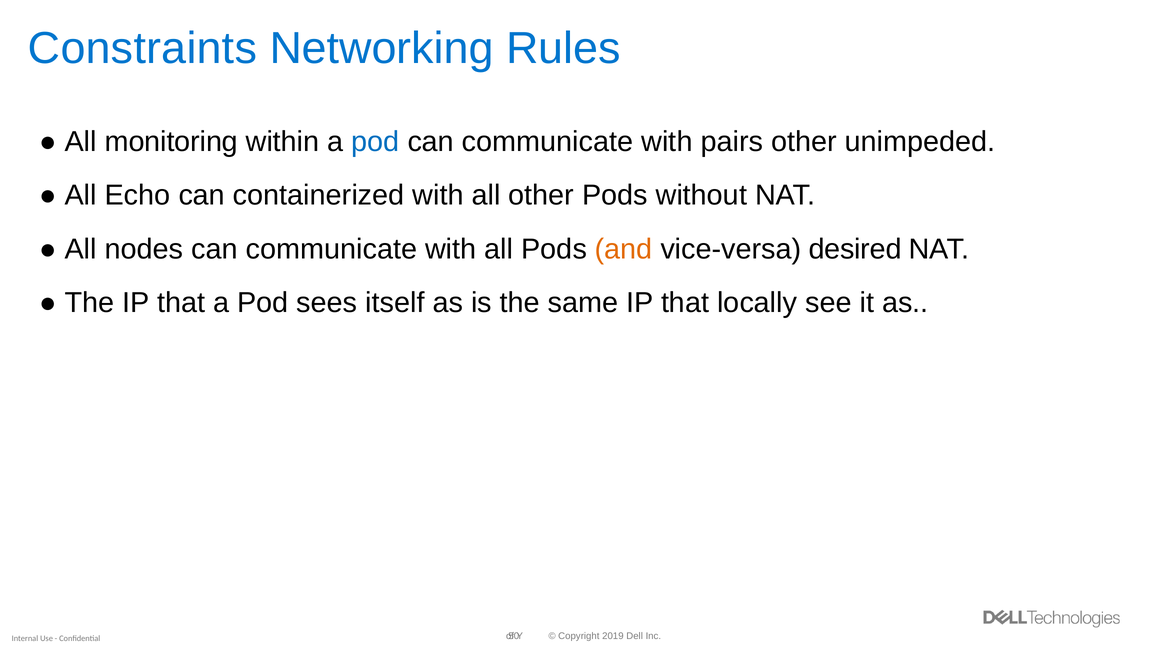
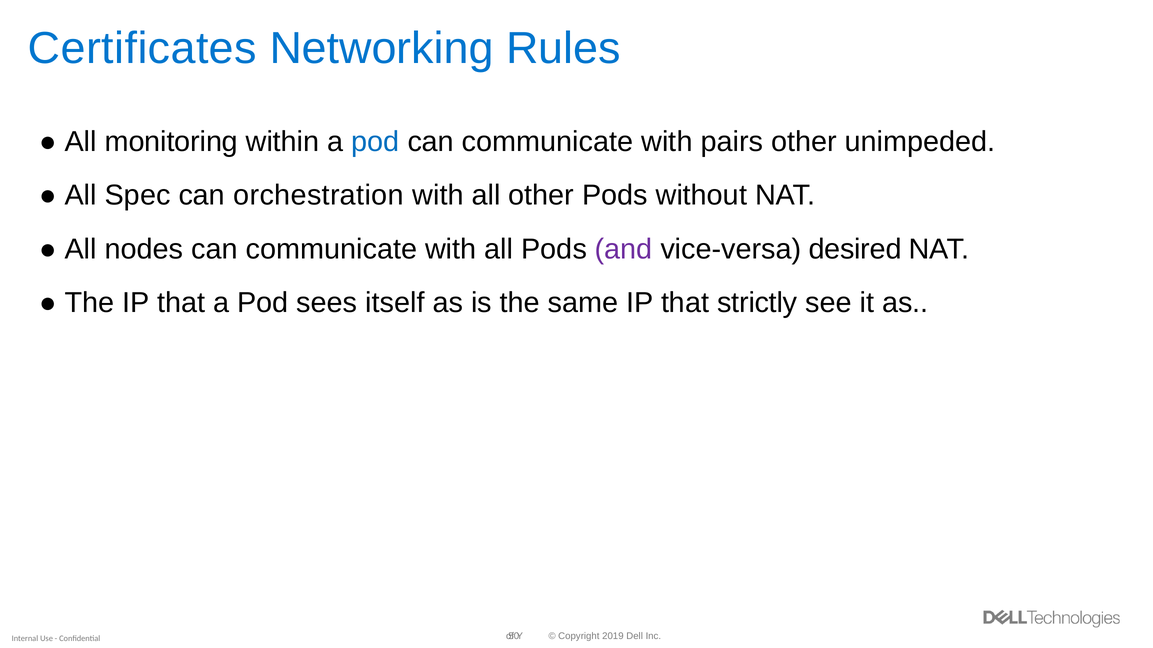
Constraints: Constraints -> Certificates (142, 48)
Echo: Echo -> Spec (138, 196)
containerized: containerized -> orchestration (319, 196)
and colour: orange -> purple (624, 249)
locally: locally -> strictly (757, 303)
